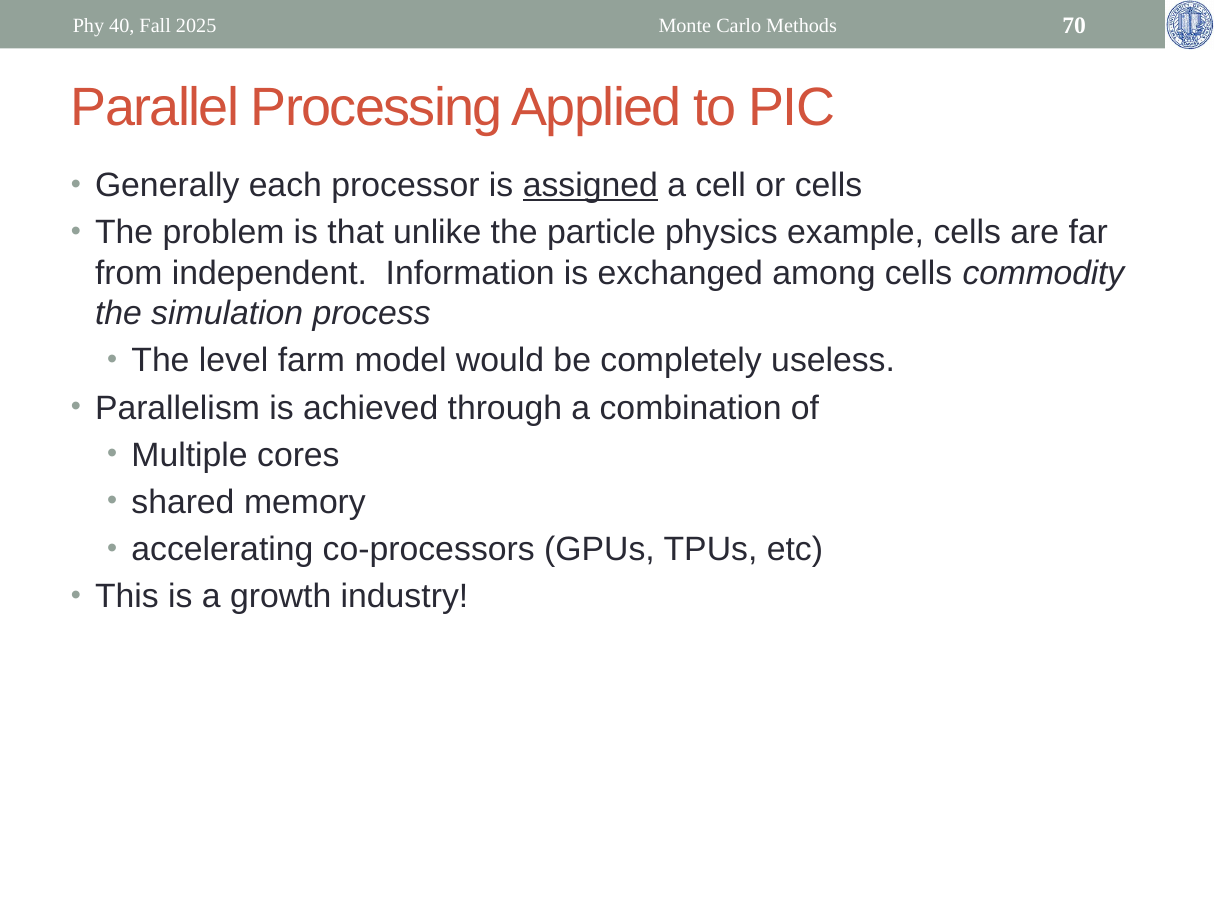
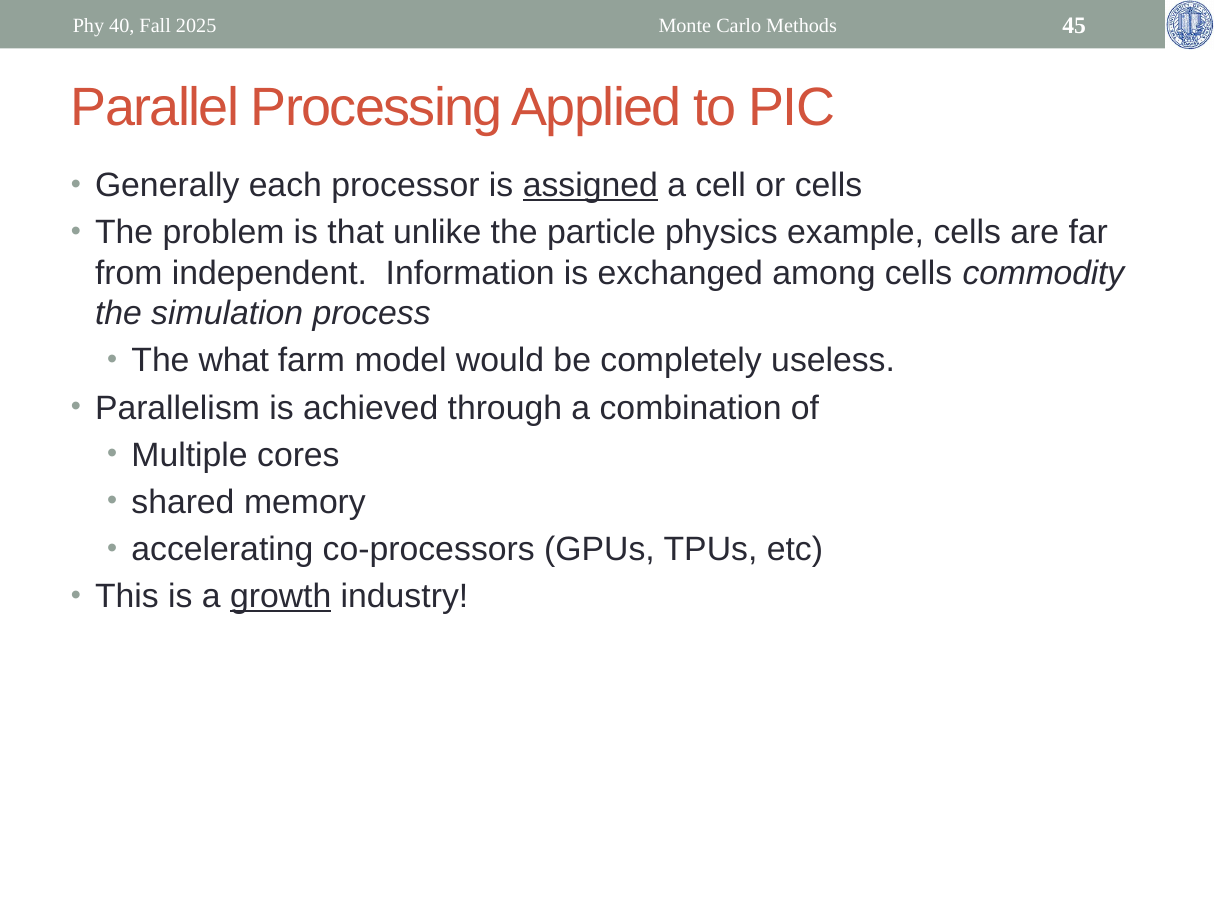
70: 70 -> 45 (1074, 26)
level: level -> what (234, 361)
growth underline: none -> present (281, 597)
